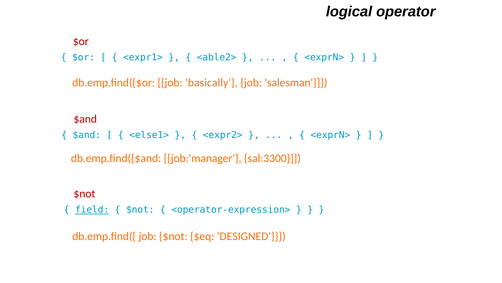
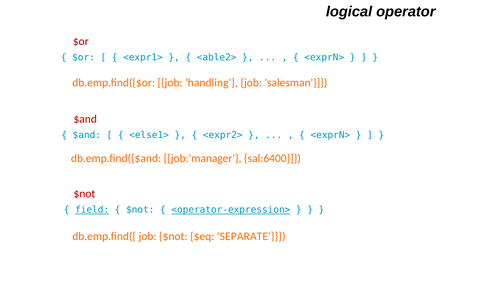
basically: basically -> handling (211, 83)
sal:3300: sal:3300 -> sal:6400 (272, 158)
<operator-expression> underline: none -> present (231, 209)
DESIGNED: DESIGNED -> SEPARATE (251, 236)
